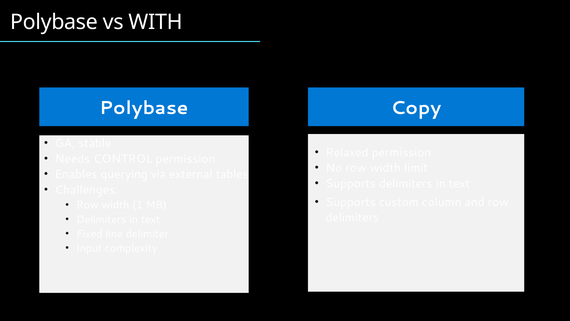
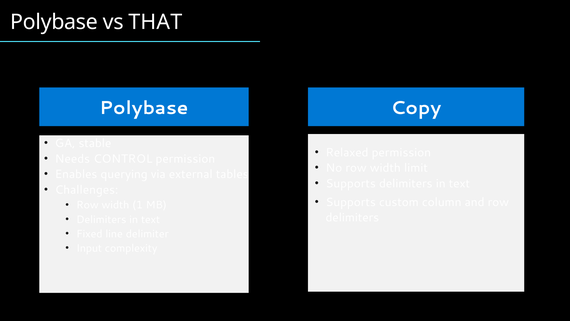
WITH: WITH -> THAT (155, 22)
